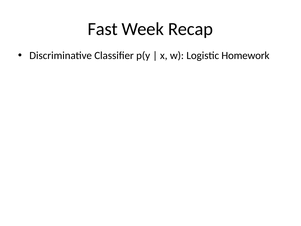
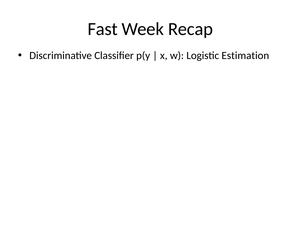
Homework: Homework -> Estimation (245, 55)
